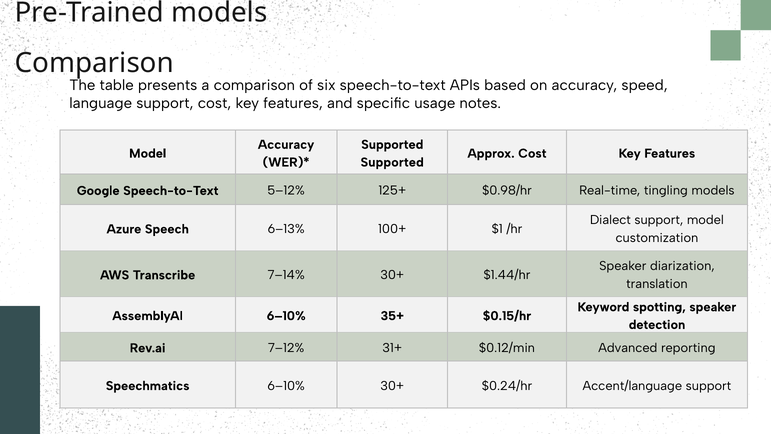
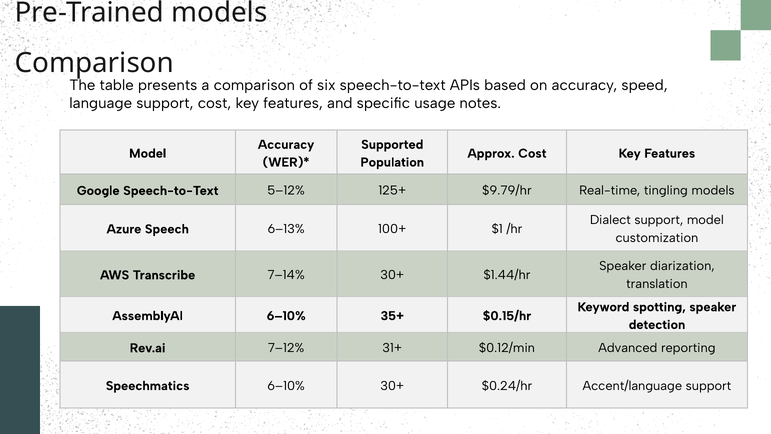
Supported: Supported -> Population (392, 162)
$0.98/hr: $0.98/hr -> $9.79/hr (507, 191)
